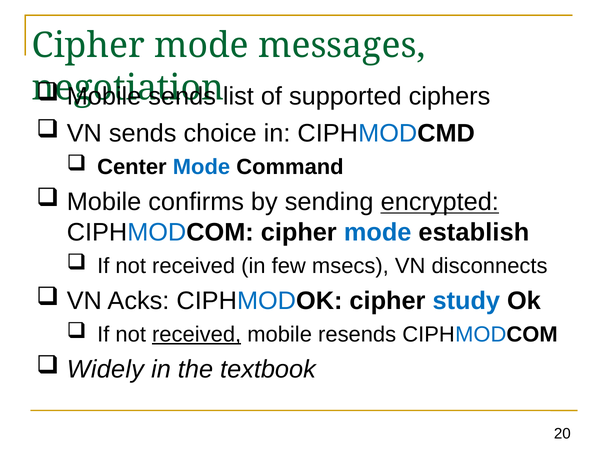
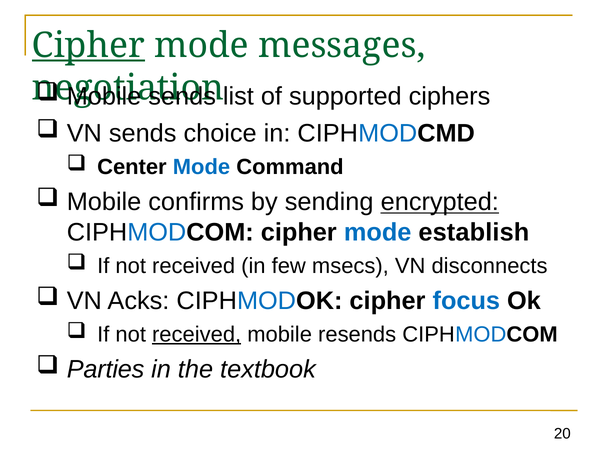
Cipher underline: none -> present (88, 45)
study: study -> focus (466, 301)
Widely: Widely -> Parties (106, 369)
